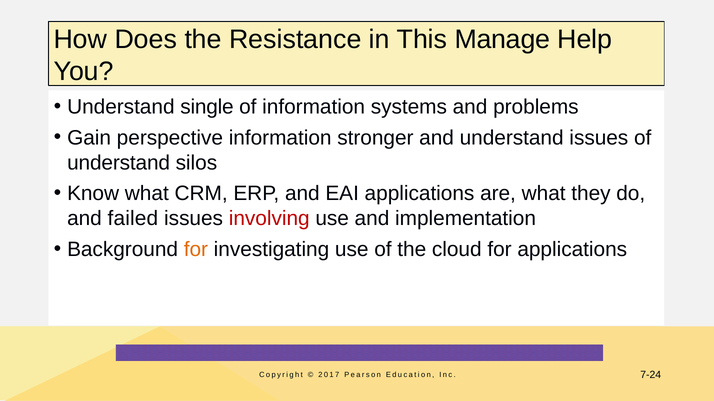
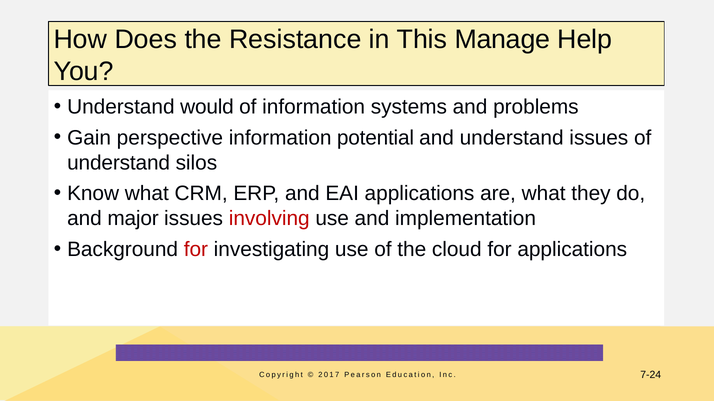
single: single -> would (207, 107)
stronger: stronger -> potential (375, 138)
failed: failed -> major (133, 219)
for colour: orange -> red (196, 250)
